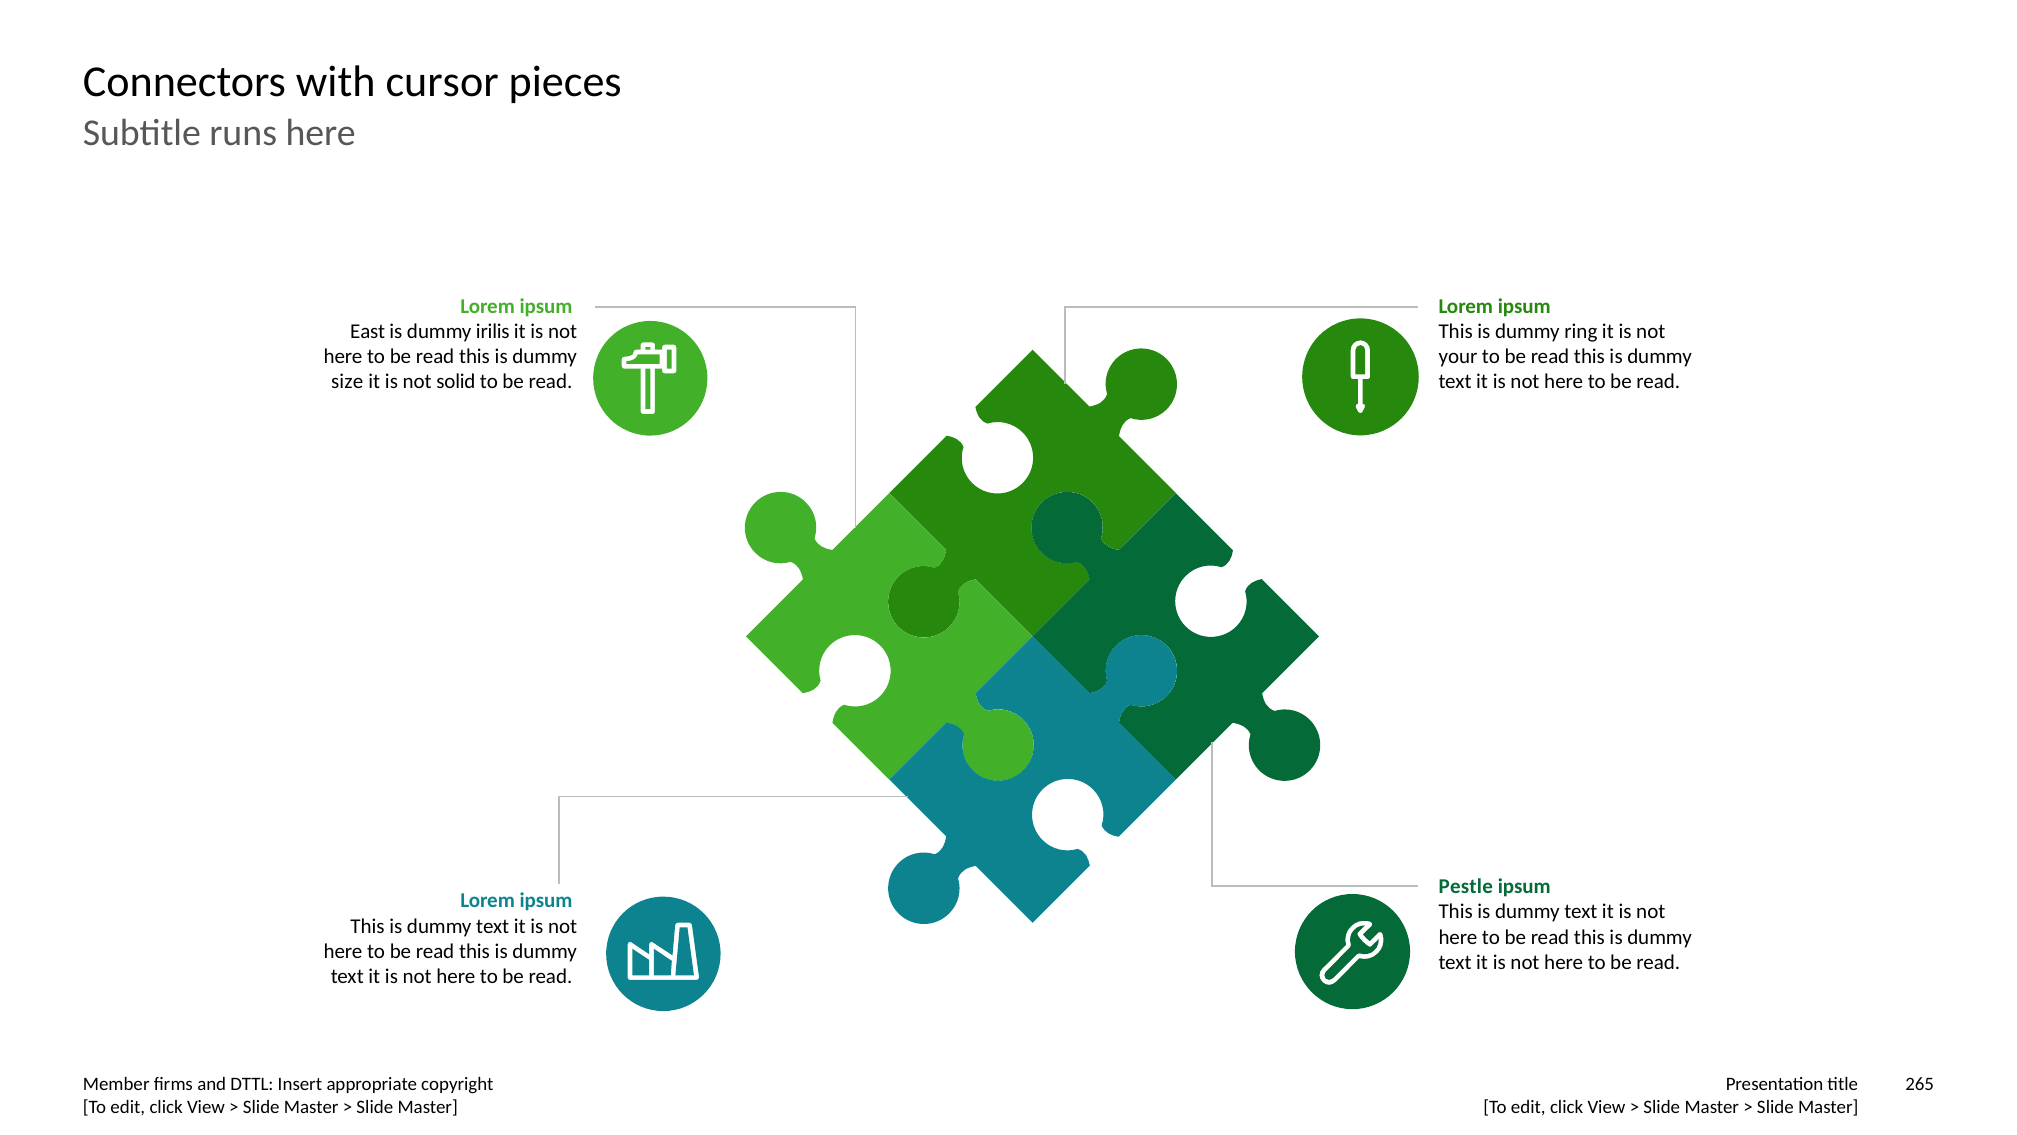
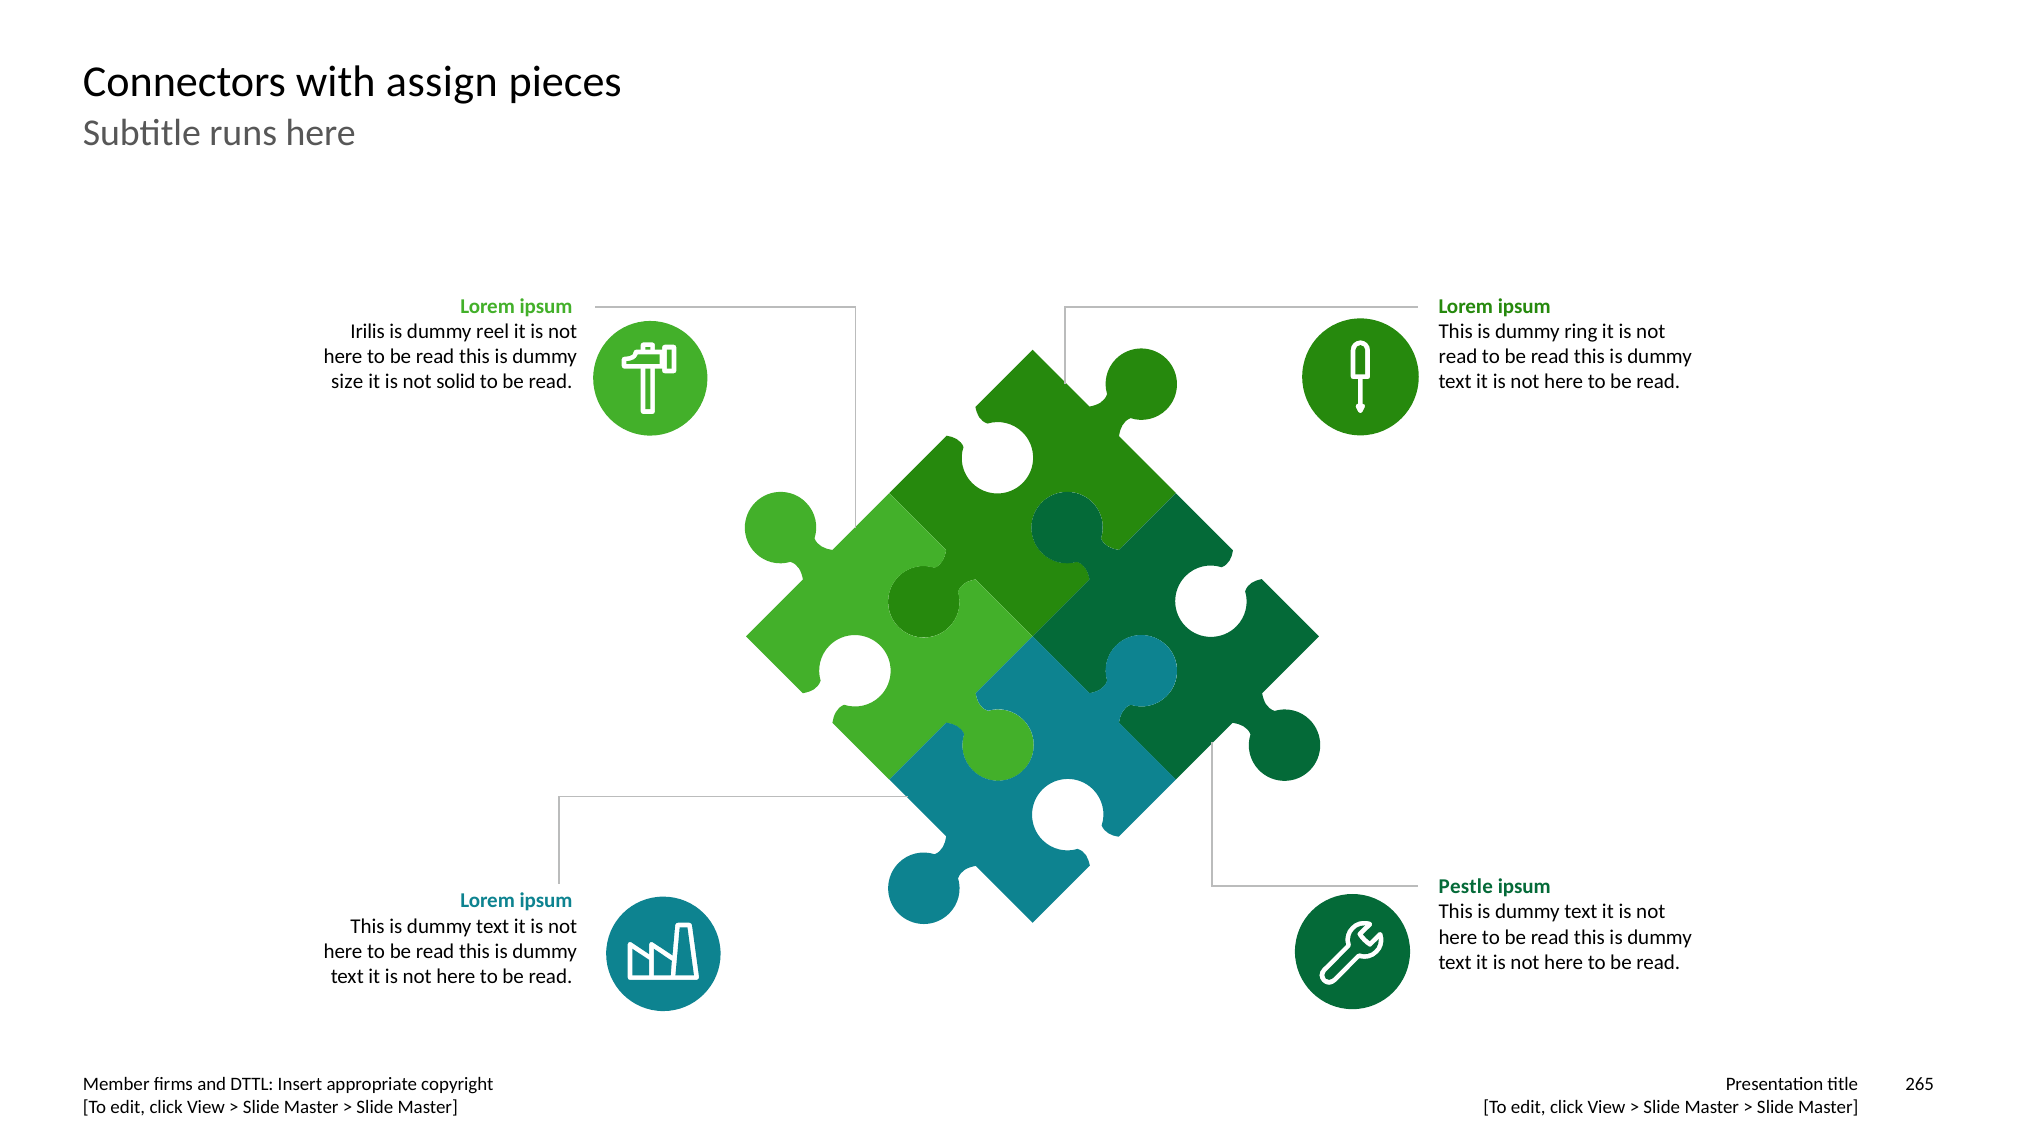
cursor: cursor -> assign (442, 82)
East: East -> Irilis (368, 331)
irilis: irilis -> reel (493, 331)
your: your -> read (1458, 357)
